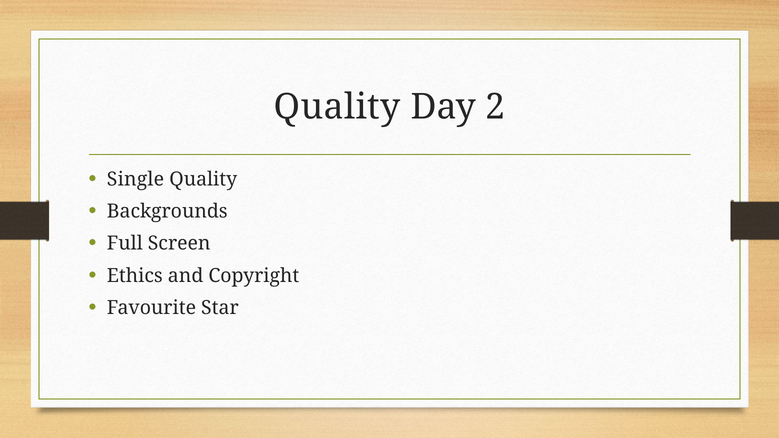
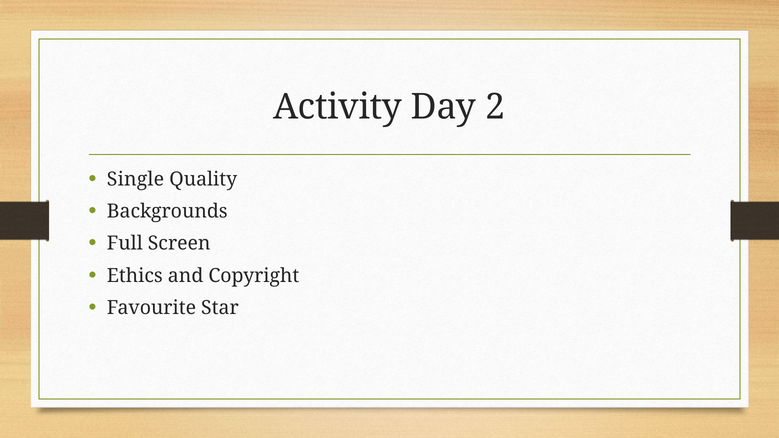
Quality: Quality -> Activity (338, 107)
